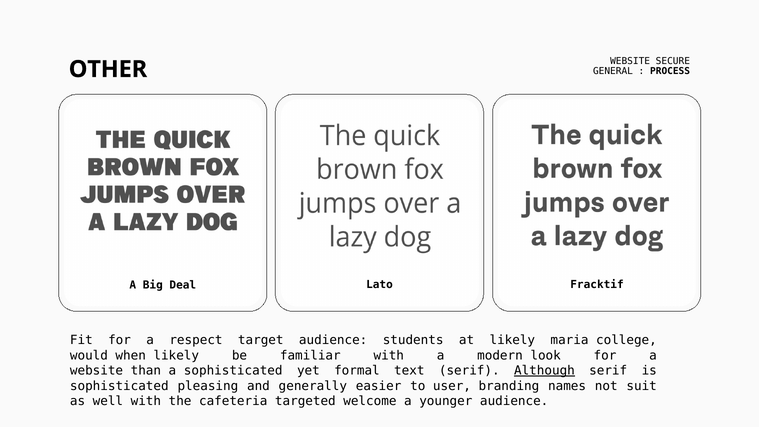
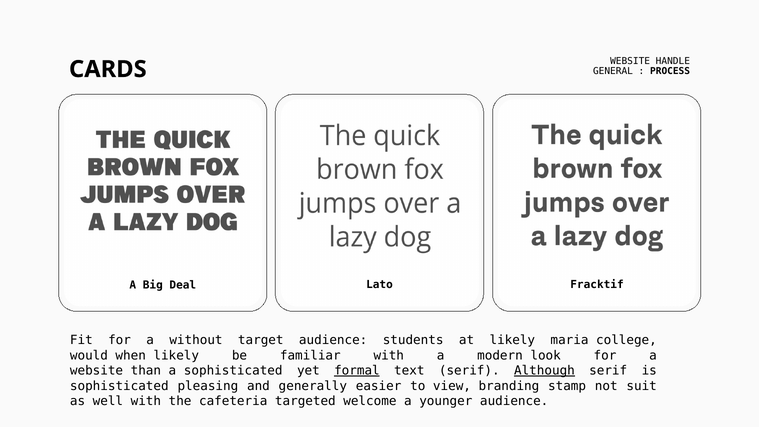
SECURE: SECURE -> HANDLE (673, 61)
OTHER: OTHER -> CARDS (108, 69)
respect: respect -> without (196, 340)
formal underline: none -> present (357, 371)
user: user -> view (452, 386)
names: names -> stamp (567, 386)
